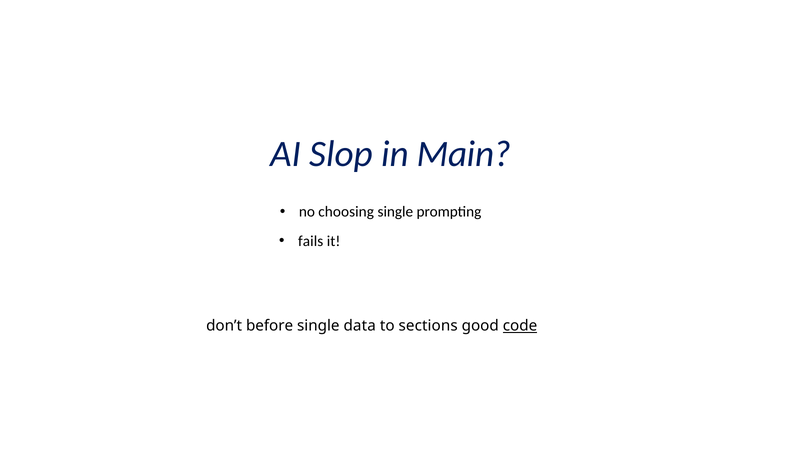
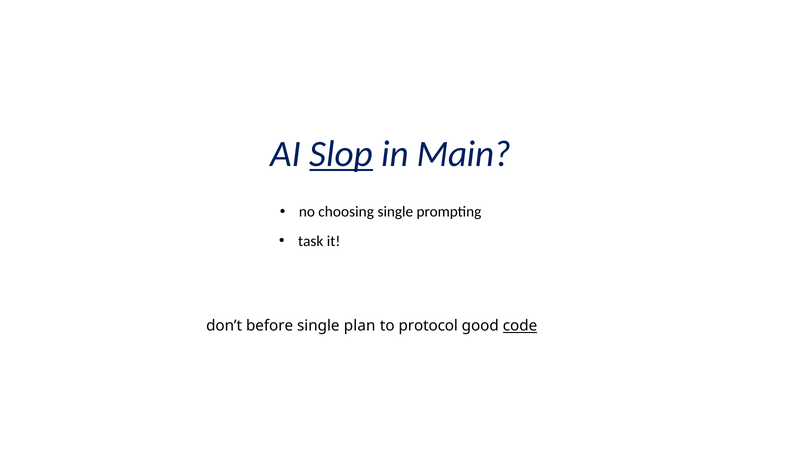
Slop underline: none -> present (341, 154)
fails: fails -> task (311, 241)
data: data -> plan (360, 326)
sections: sections -> protocol (428, 326)
